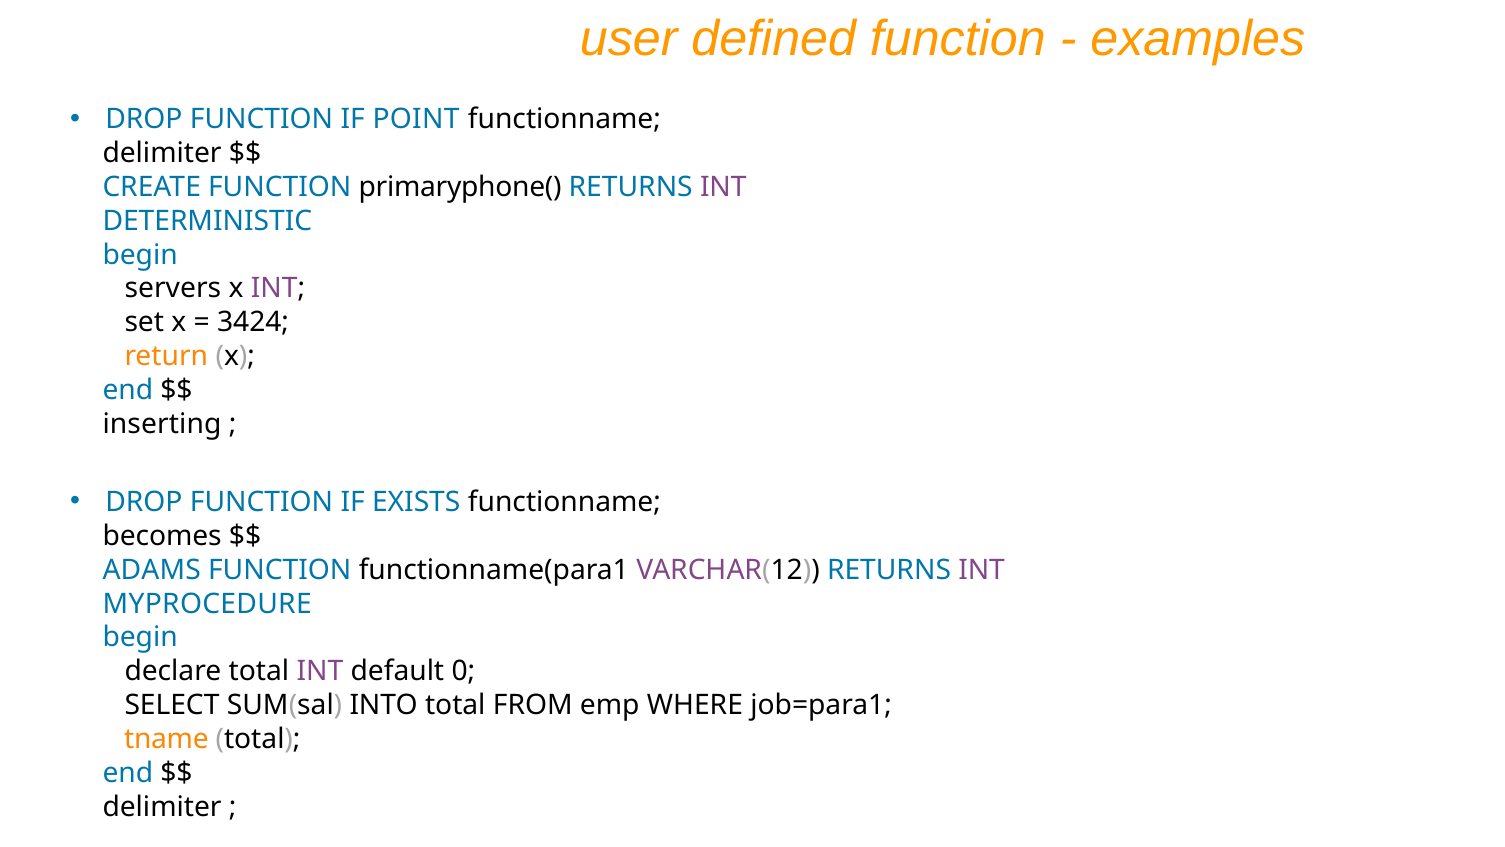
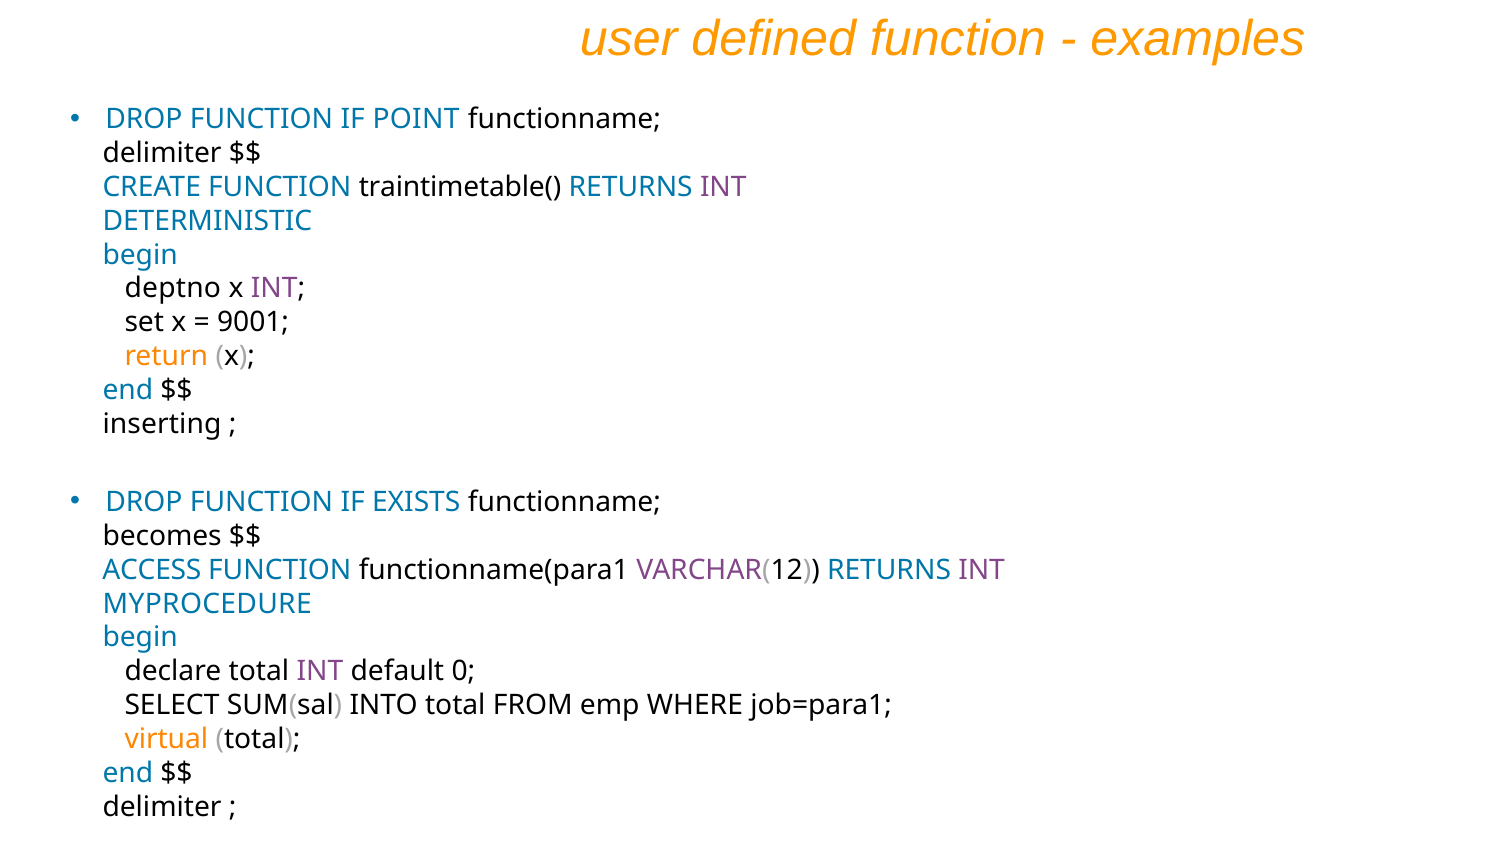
primaryphone(: primaryphone( -> traintimetable( (460, 187)
servers: servers -> deptno (173, 288)
3424: 3424 -> 9001 (253, 322)
ADAMS: ADAMS -> ACCESS (152, 570)
tname: tname -> virtual (166, 739)
